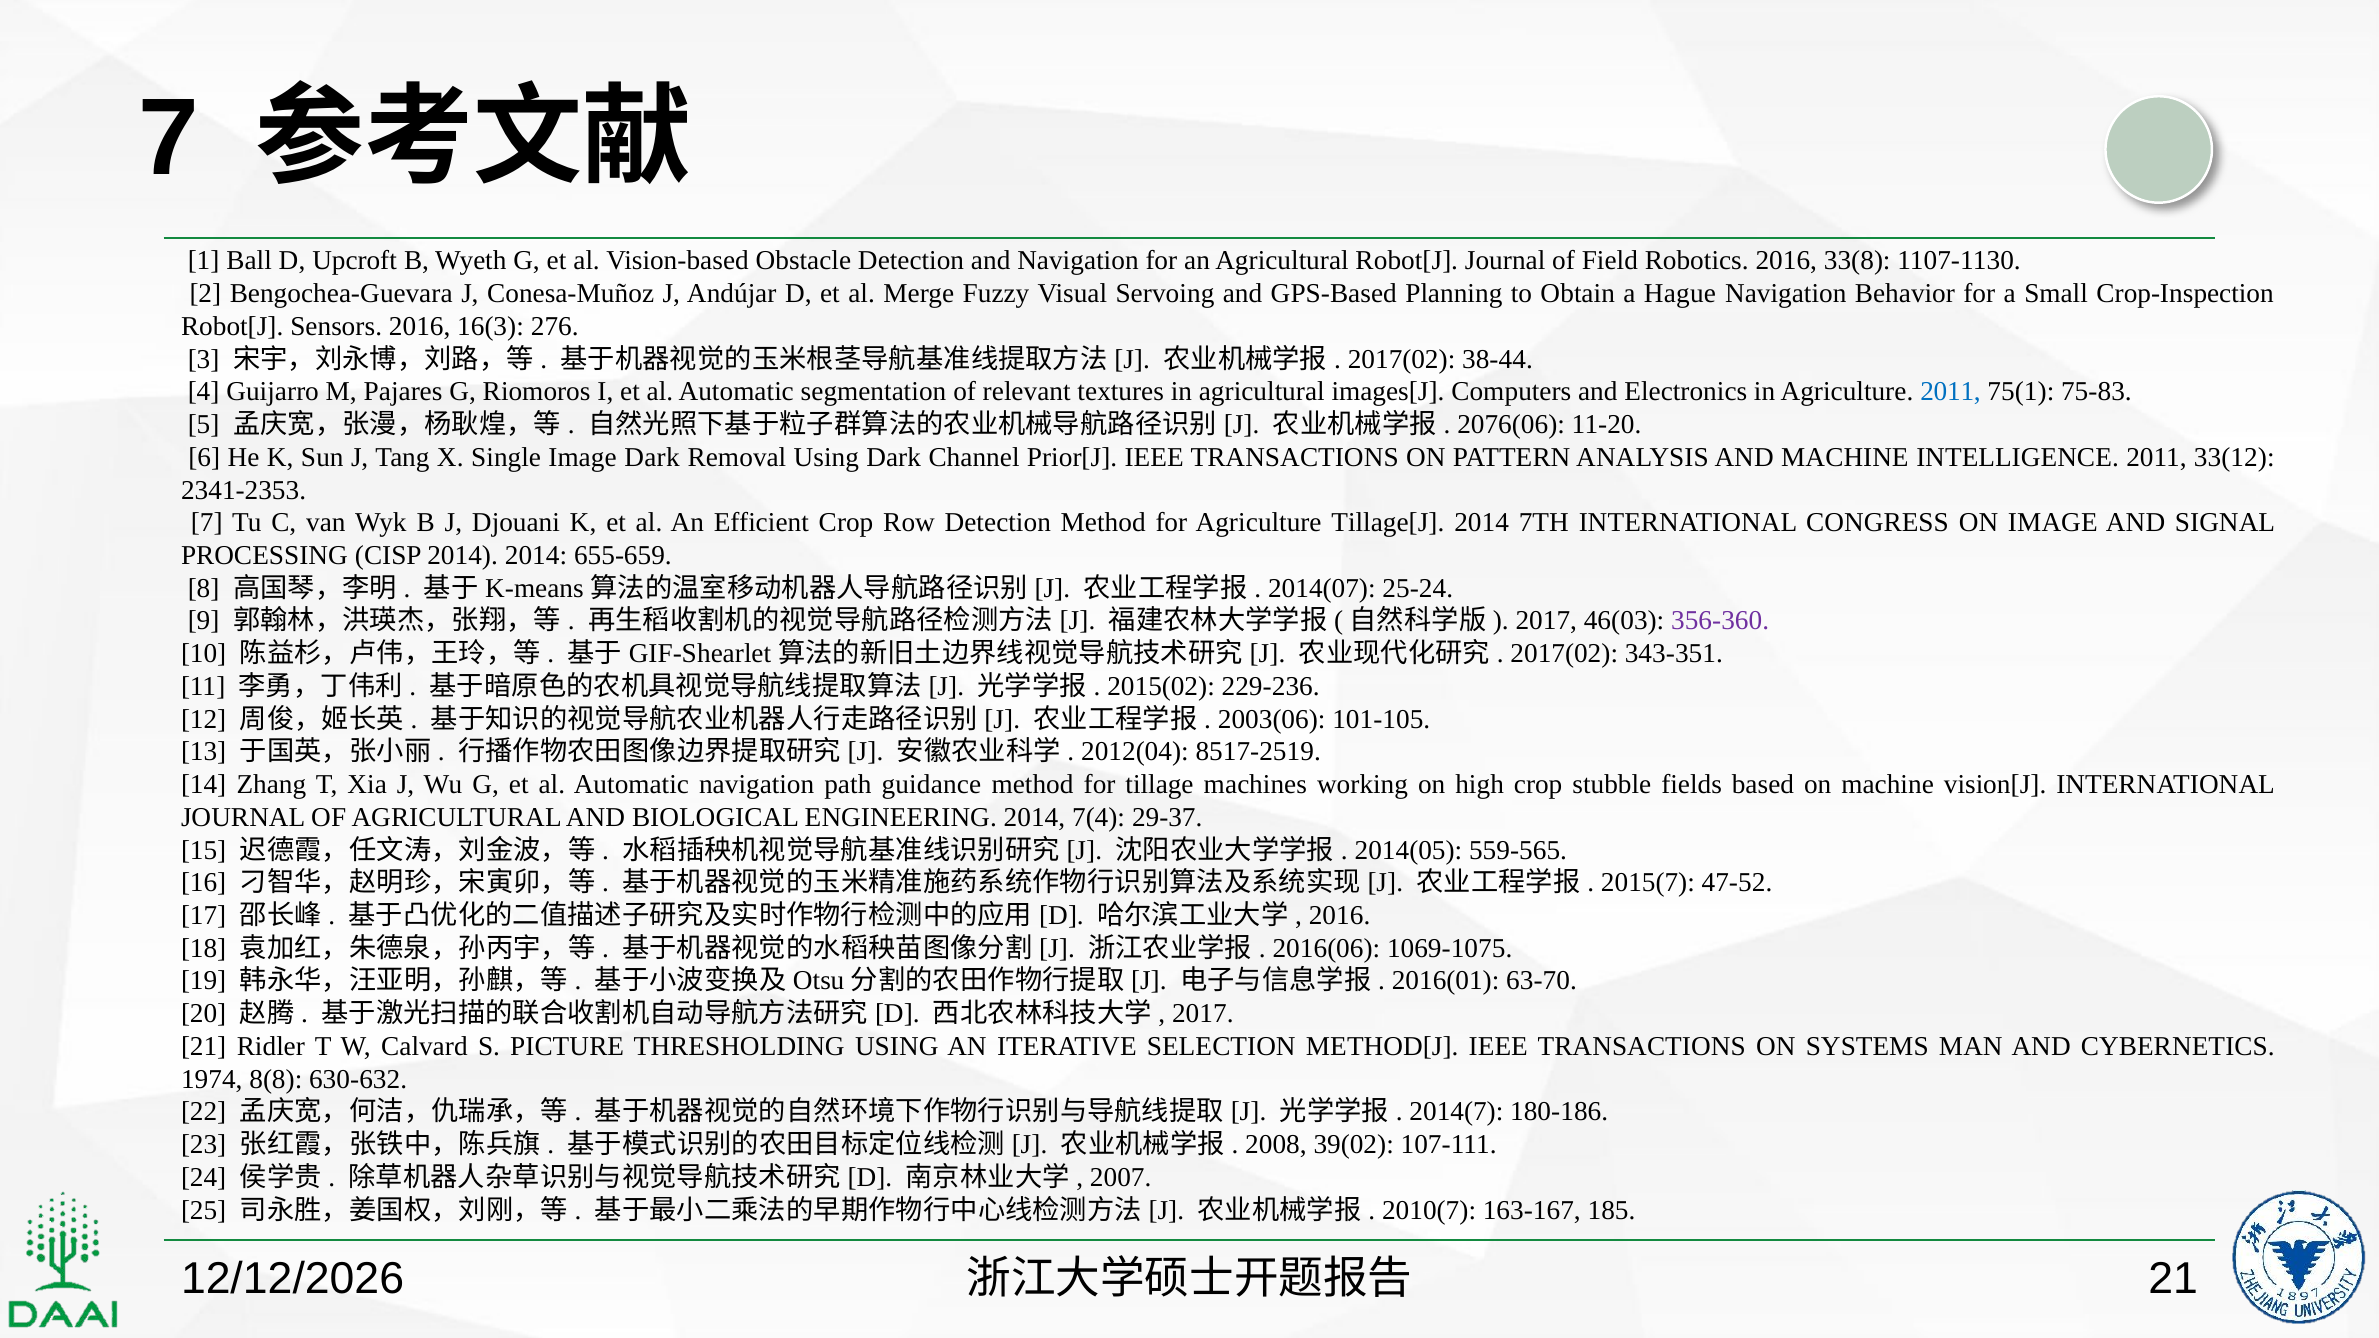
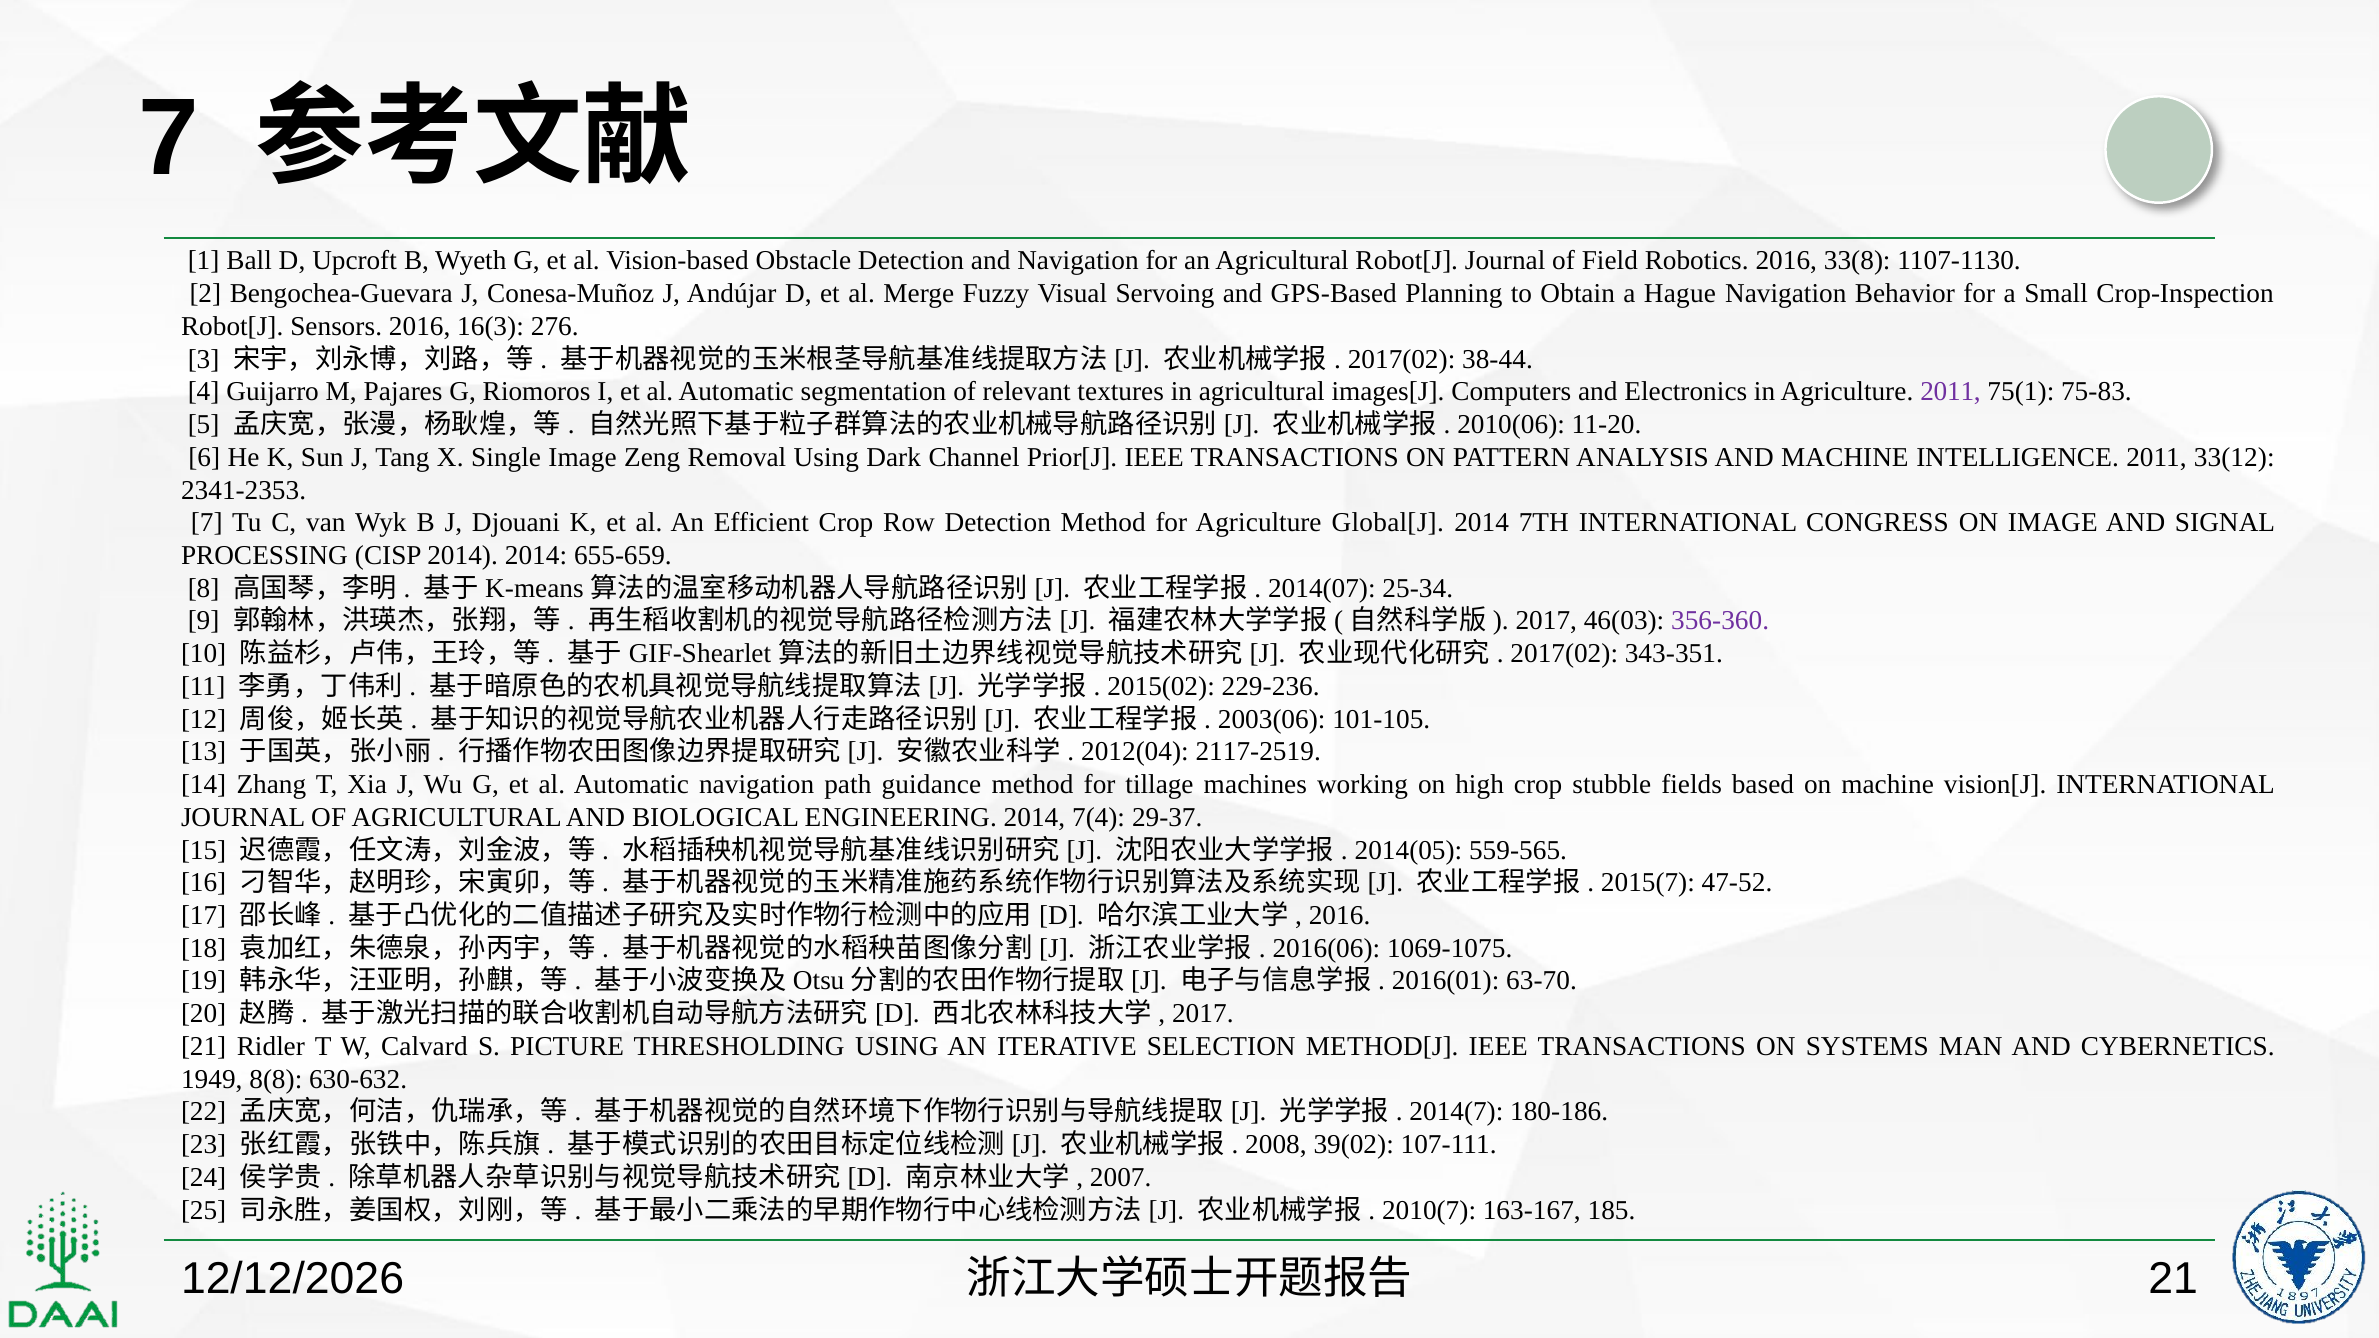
2011 colour: blue -> purple (1951, 392)
2076(06: 2076(06 -> 2010(06 (1511, 425)
Image Dark: Dark -> Zeng (652, 457)
Tillage[J: Tillage[J -> Global[J (1388, 523)
25-24: 25-24 -> 25-34 (1418, 588)
8517-2519: 8517-2519 -> 2117-2519 (1258, 752)
1974: 1974 -> 1949 (212, 1079)
